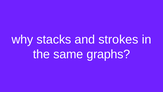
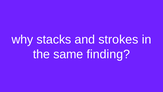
graphs: graphs -> finding (108, 54)
